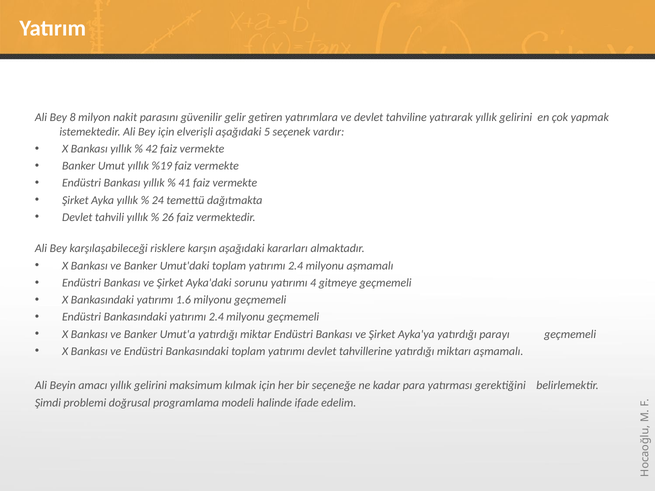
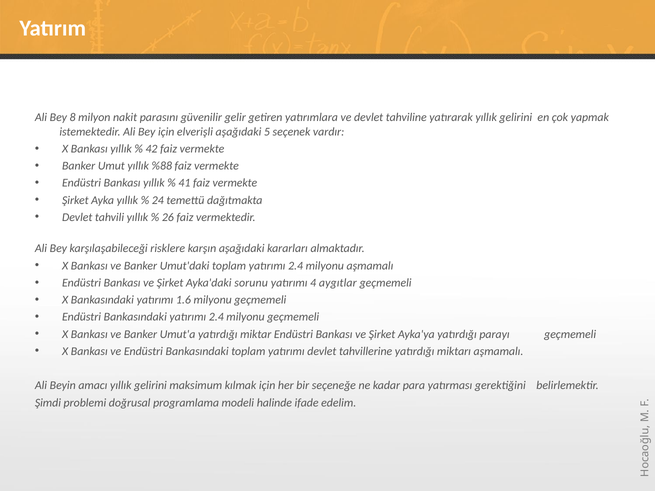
%19: %19 -> %88 (162, 166)
gitmeye: gitmeye -> aygıtlar (338, 283)
